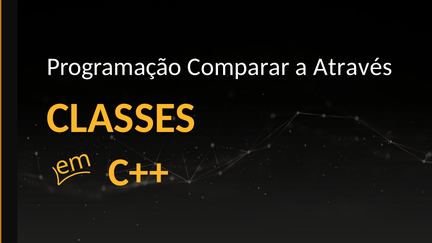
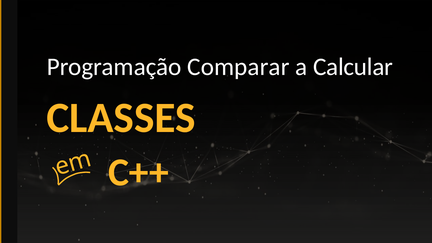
Através: Através -> Calcular (353, 67)
